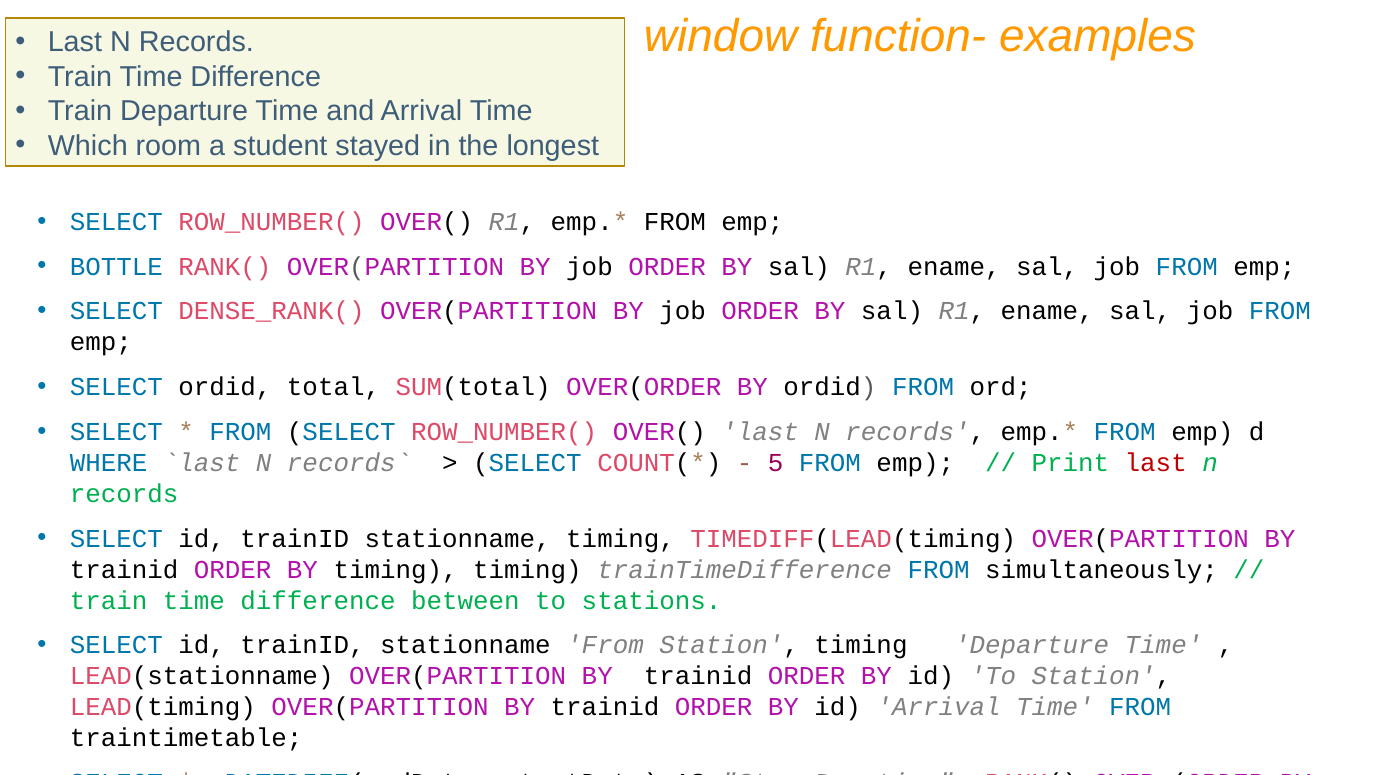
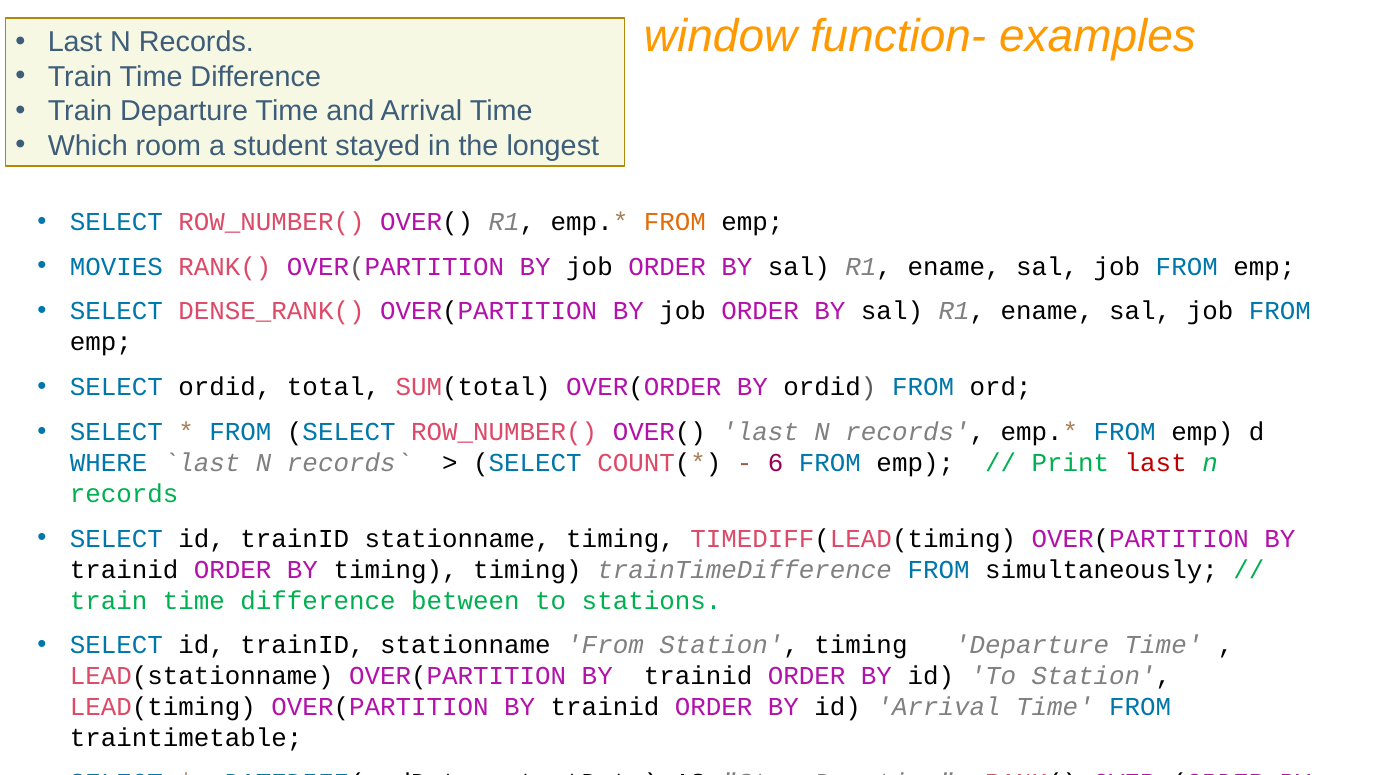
FROM colour: black -> orange (675, 222)
BOTTLE: BOTTLE -> MOVIES (116, 267)
5: 5 -> 6 (776, 463)
